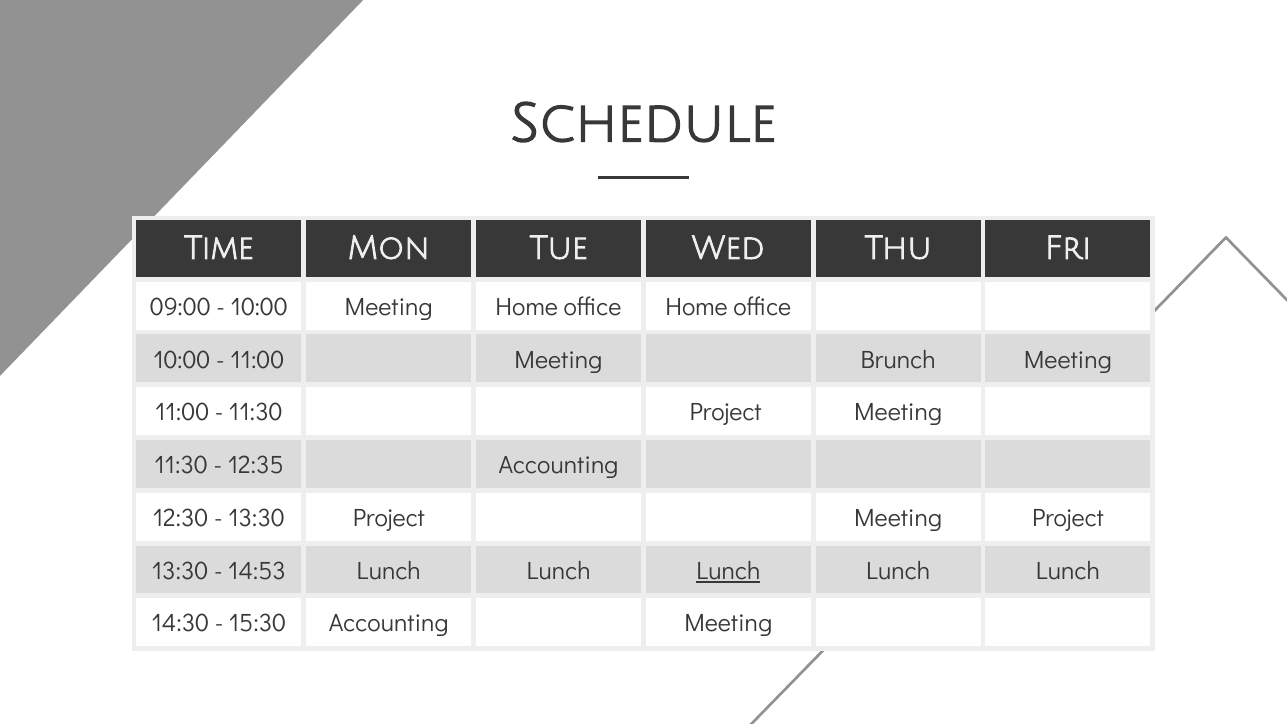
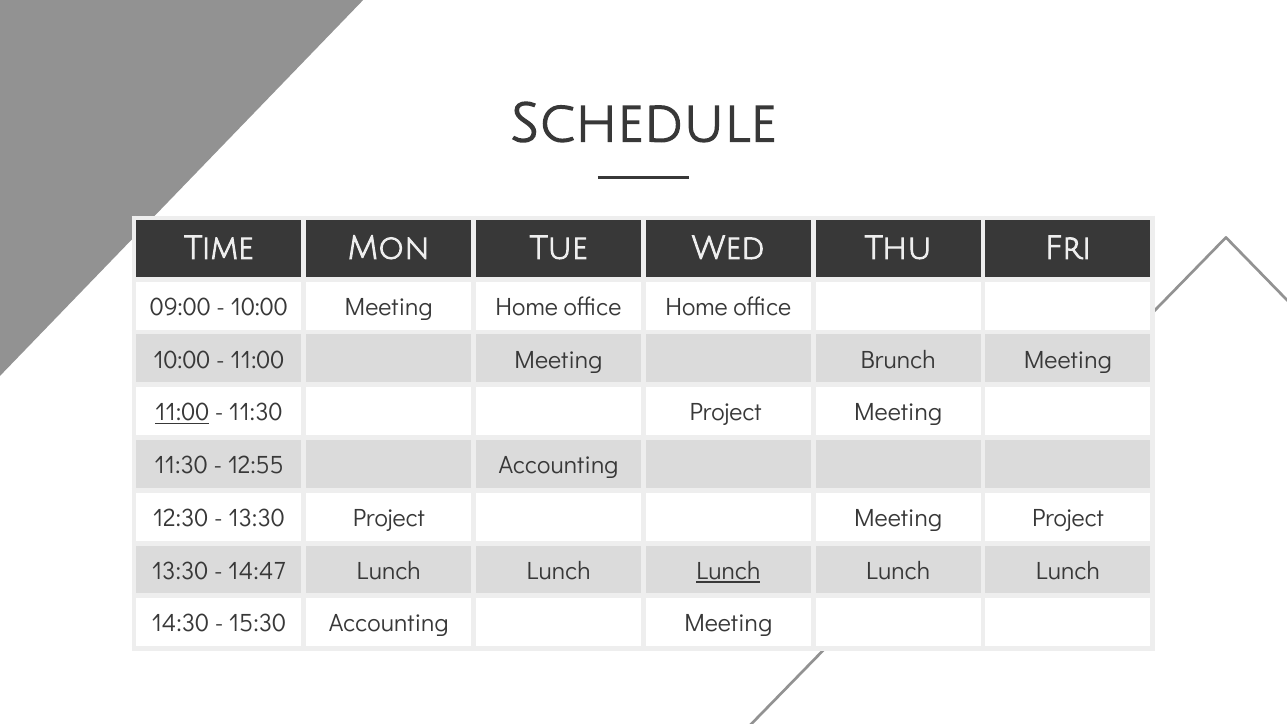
11:00 underline: none -> present (182, 413)
12:35: 12:35 -> 12:55 (256, 466)
14:53: 14:53 -> 14:47 (257, 571)
